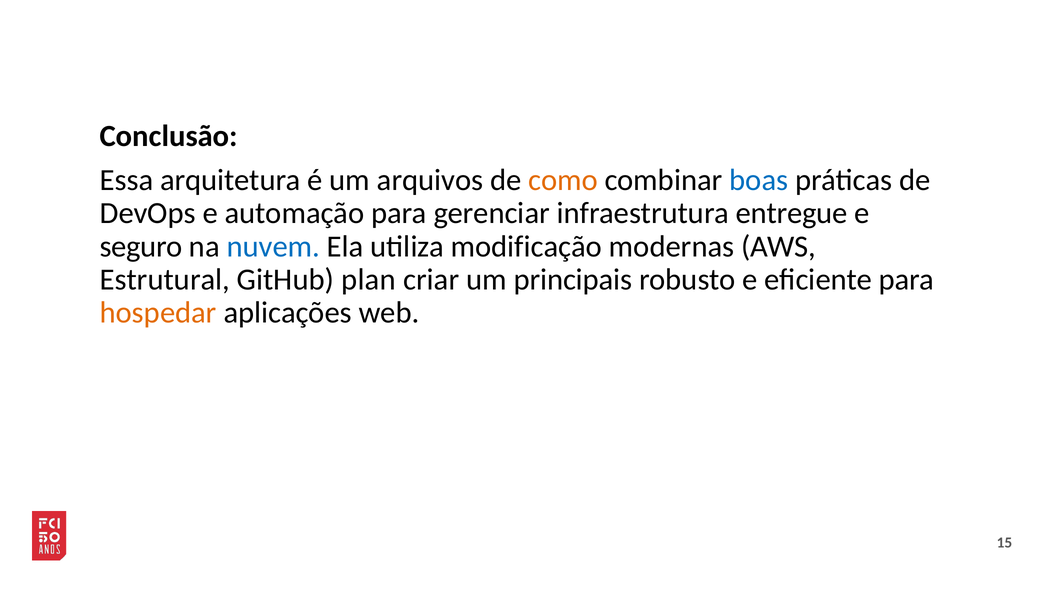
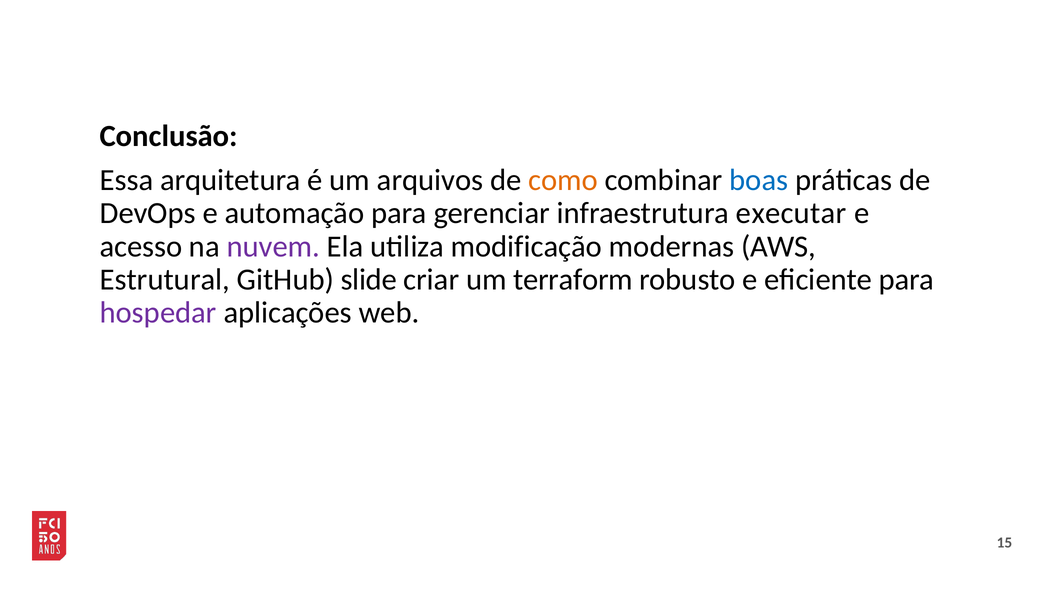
entregue: entregue -> executar (791, 213)
seguro: seguro -> acesso (141, 246)
nuvem colour: blue -> purple (273, 246)
plan: plan -> slide (369, 280)
principais: principais -> terraform (573, 280)
hospedar colour: orange -> purple (158, 313)
